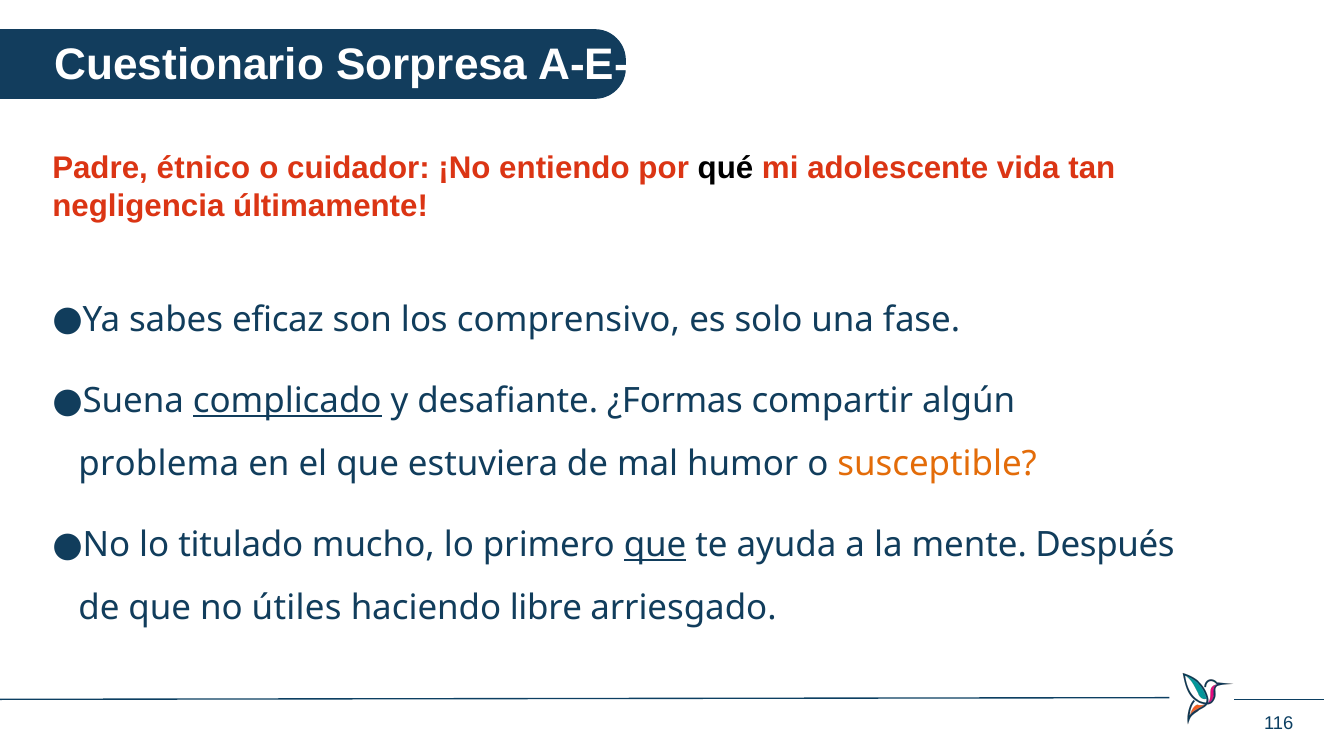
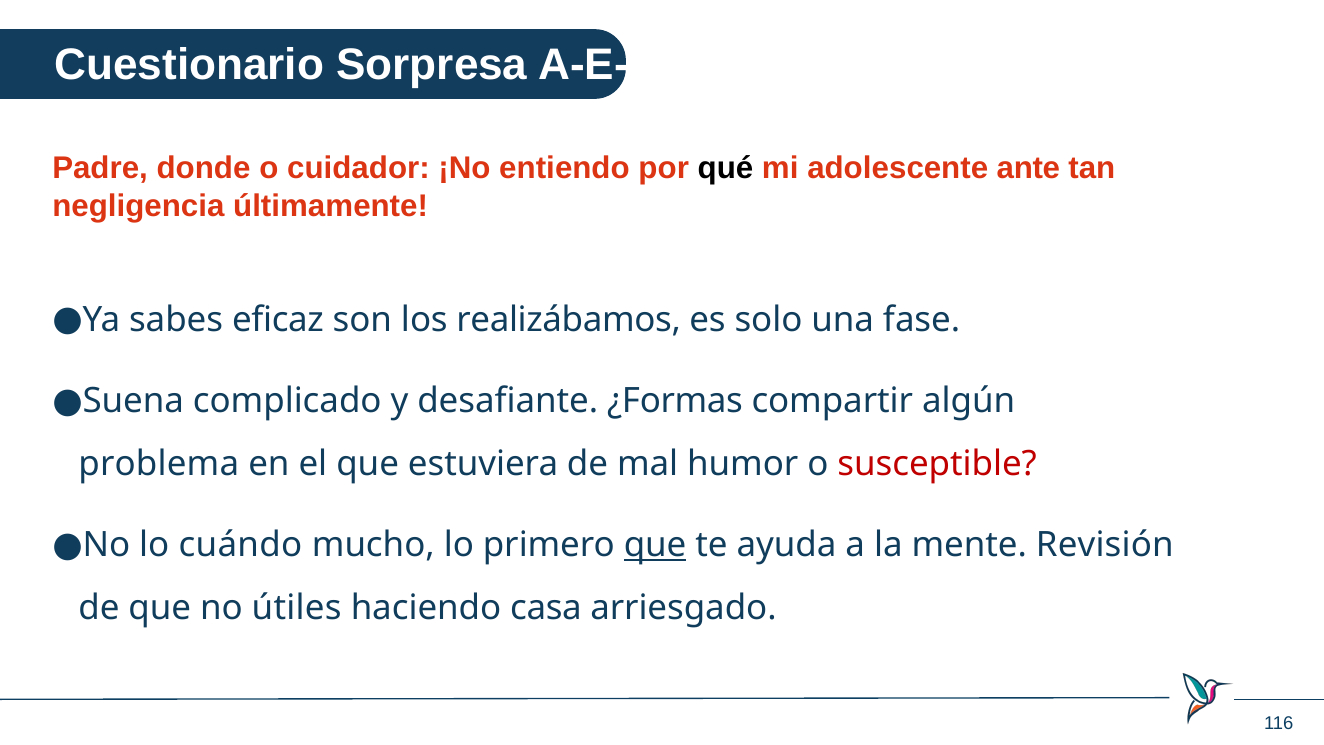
étnico: étnico -> donde (204, 168)
vida: vida -> ante (1028, 168)
comprensivo: comprensivo -> realizábamos (569, 320)
complicado underline: present -> none (287, 401)
susceptible colour: orange -> red (937, 464)
titulado: titulado -> cuándo (240, 545)
Después: Después -> Revisión (1105, 545)
libre: libre -> casa (546, 608)
